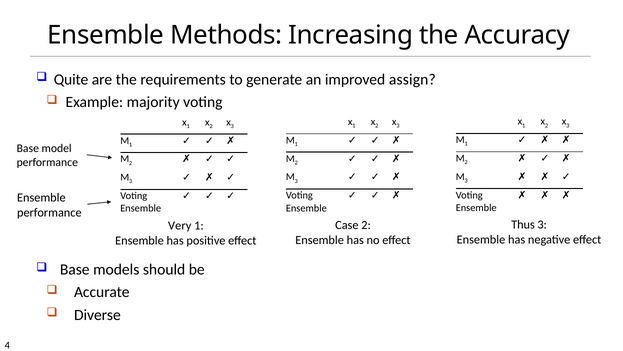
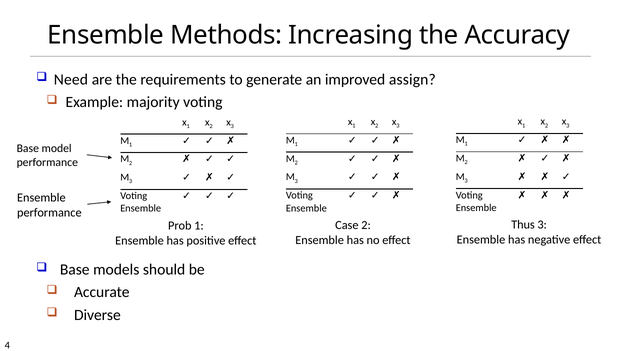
Quite: Quite -> Need (71, 79)
Very: Very -> Prob (180, 225)
